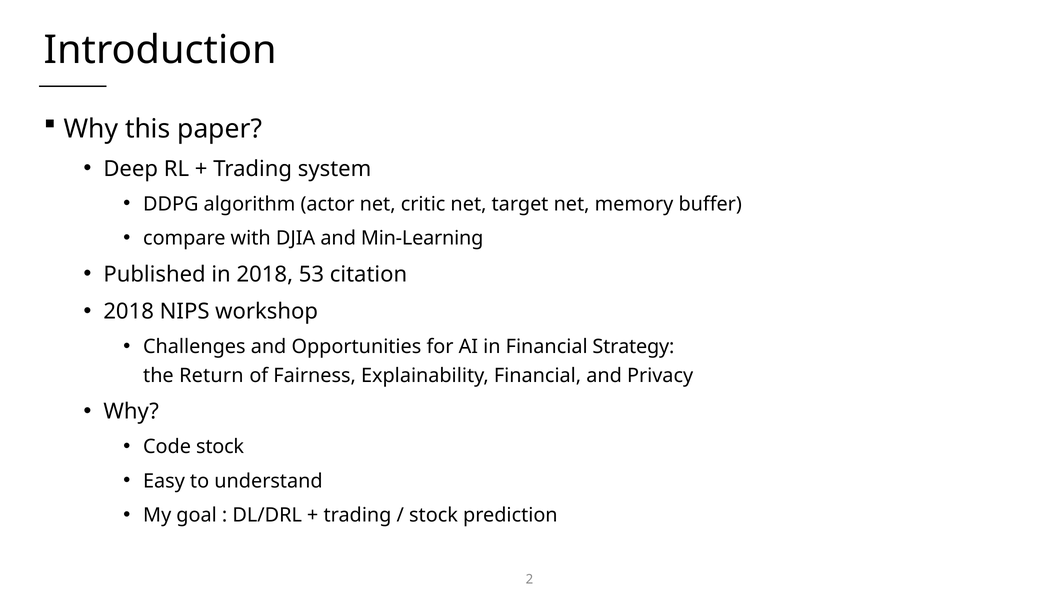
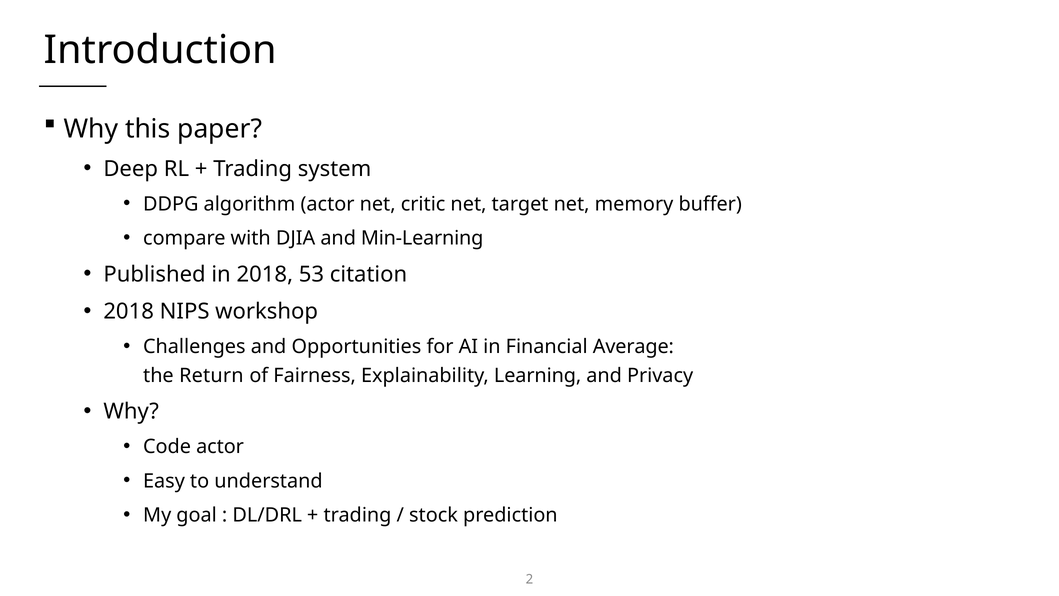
Strategy: Strategy -> Average (633, 347)
Explainability Financial: Financial -> Learning (538, 375)
Code stock: stock -> actor (220, 447)
